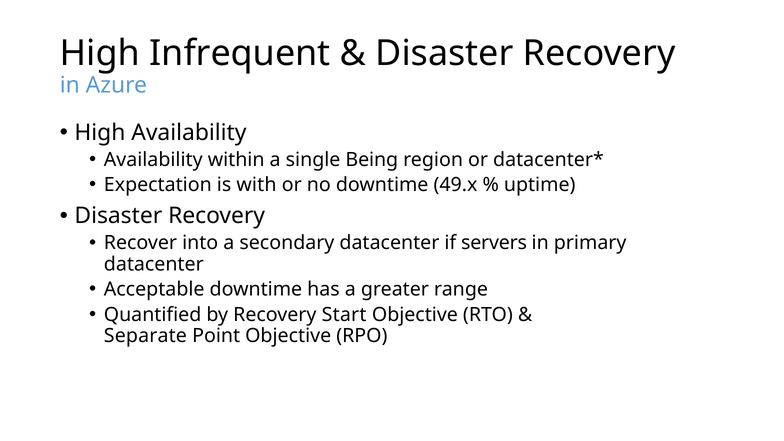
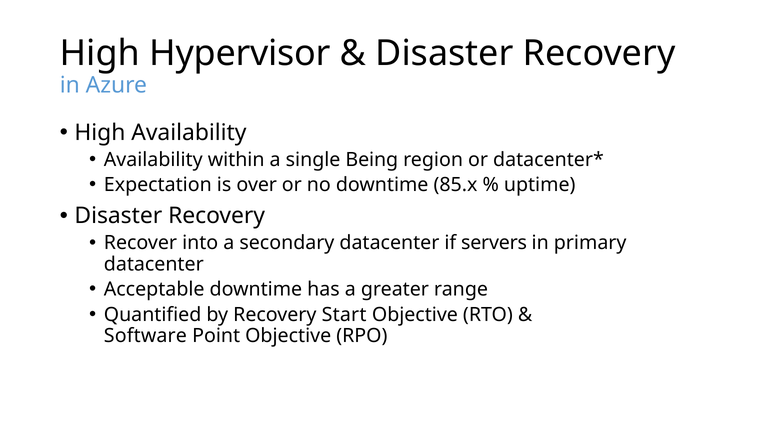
Infrequent: Infrequent -> Hypervisor (240, 54)
with: with -> over (257, 185)
49.x: 49.x -> 85.x (455, 185)
Separate: Separate -> Software (145, 336)
